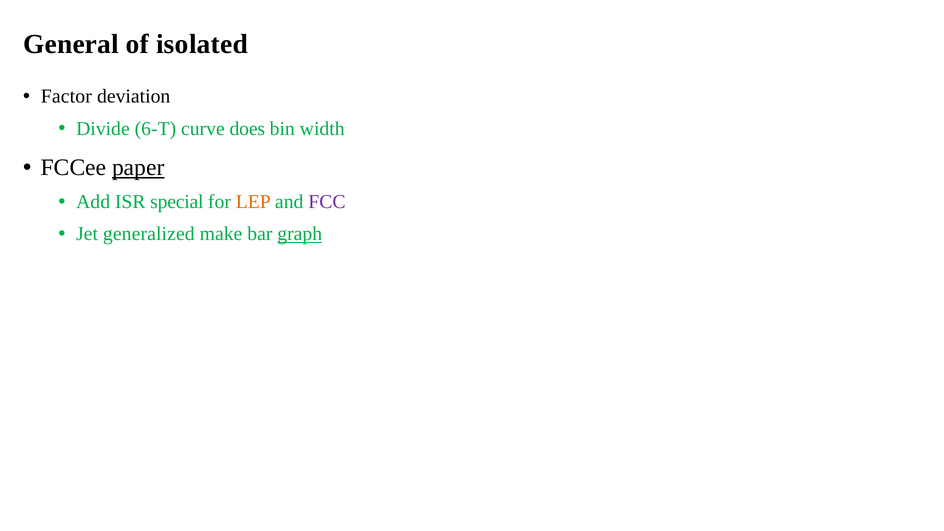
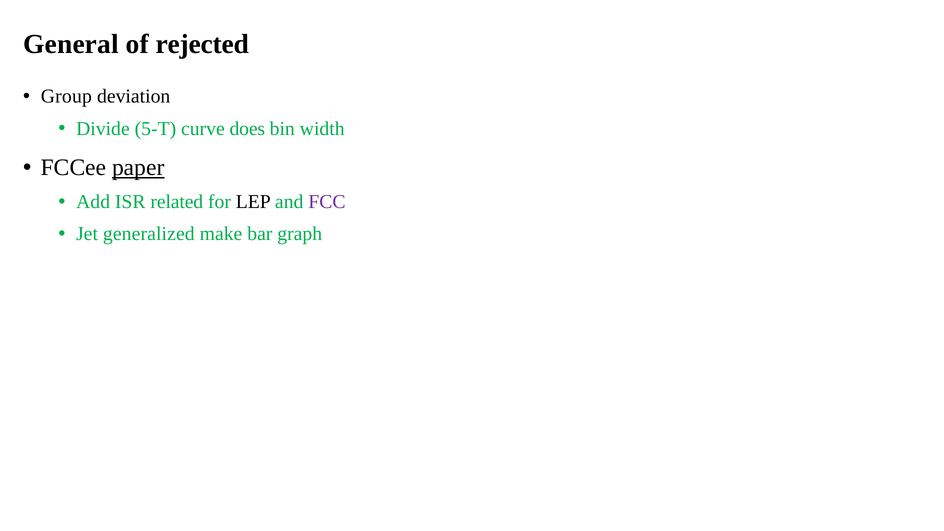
isolated: isolated -> rejected (202, 44)
Factor: Factor -> Group (66, 96)
6-T: 6-T -> 5-T (155, 129)
special: special -> related (177, 202)
LEP colour: orange -> black (253, 202)
graph underline: present -> none (300, 234)
